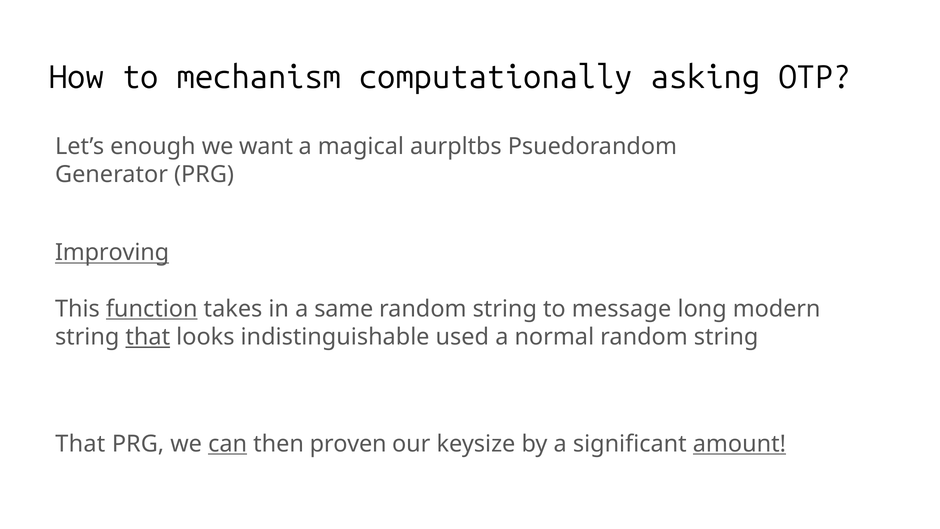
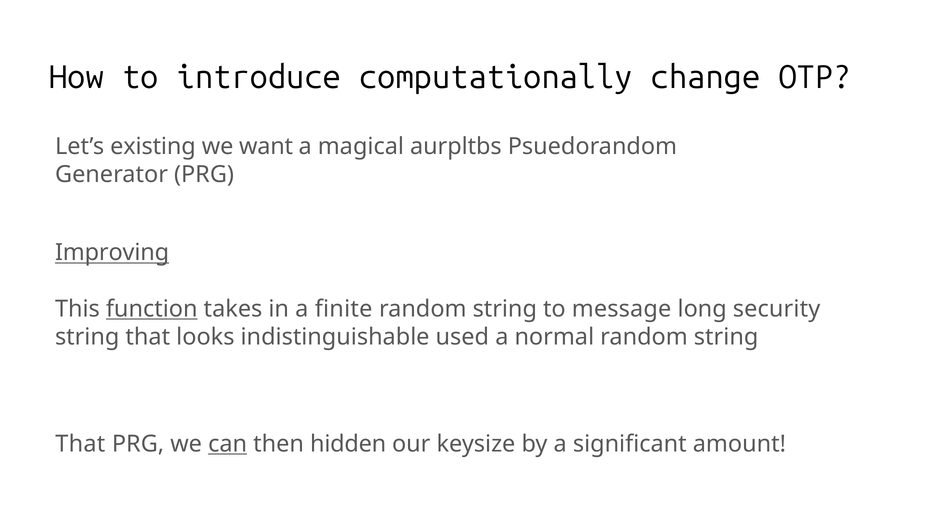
mechanism: mechanism -> introduce (259, 77)
asking: asking -> change (706, 77)
enough: enough -> existing (153, 146)
same: same -> finite (344, 309)
modern: modern -> security (777, 309)
that underline: present -> none (148, 337)
proven: proven -> hidden (348, 444)
amount underline: present -> none (739, 444)
